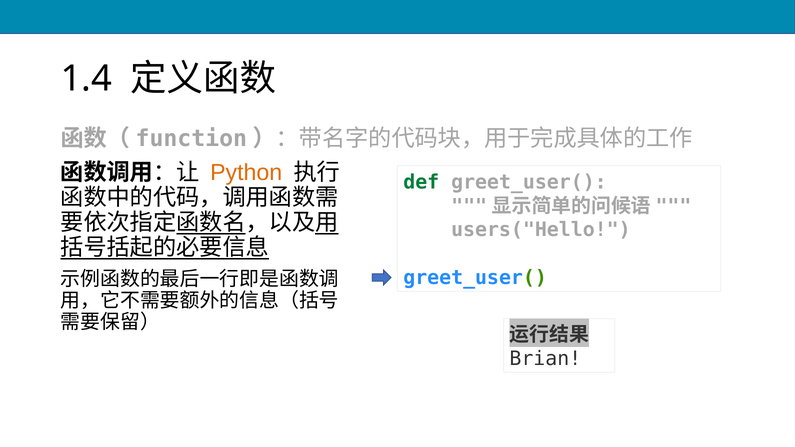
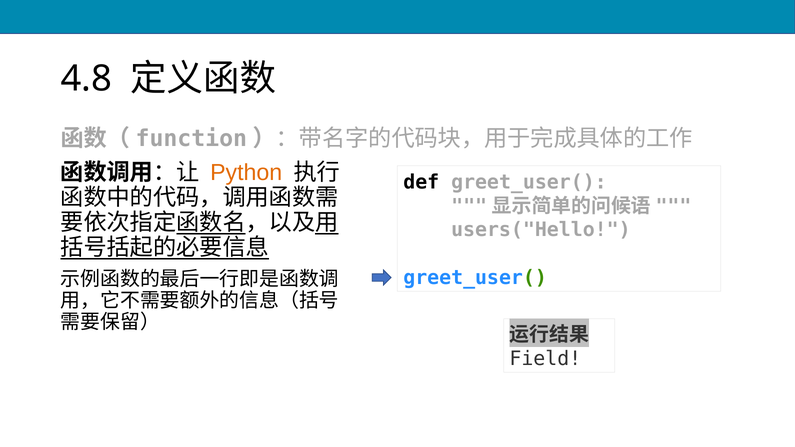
1.4: 1.4 -> 4.8 (86, 79)
def colour: green -> black (421, 182)
Brian: Brian -> Field (545, 359)
